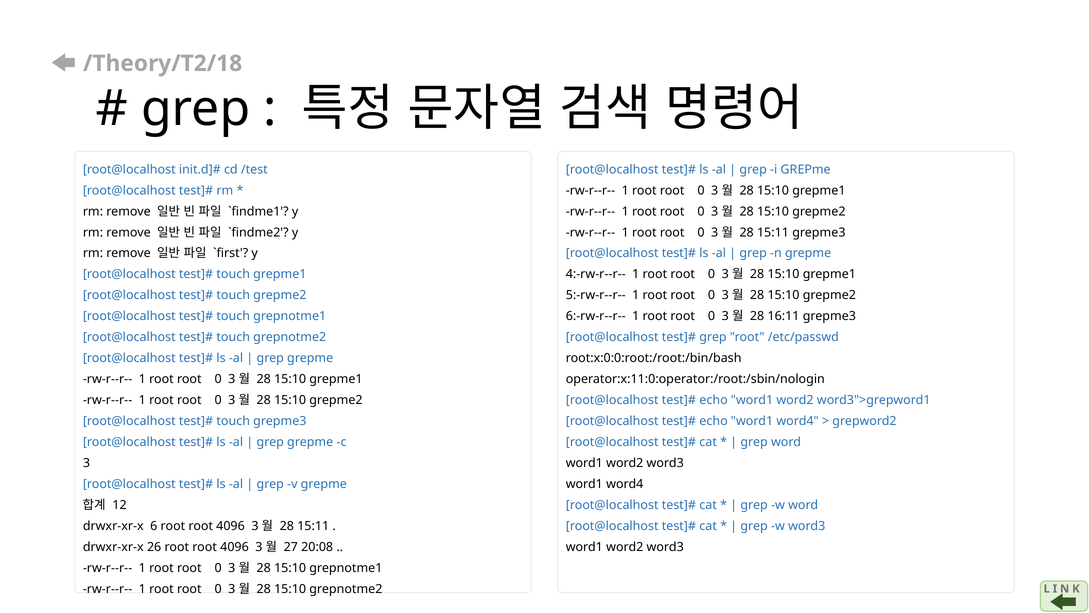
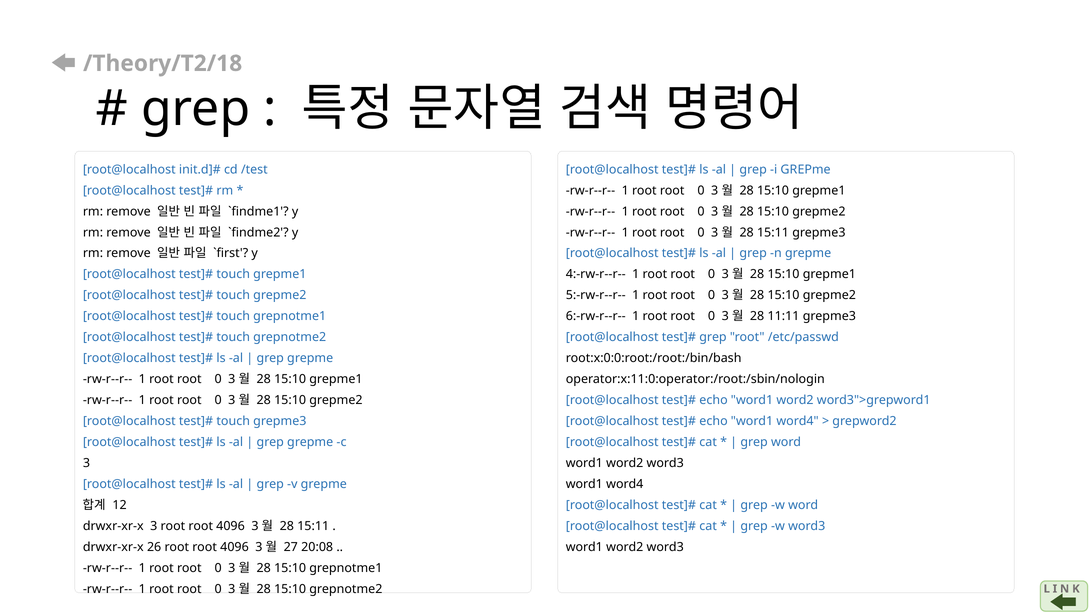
16:11: 16:11 -> 11:11 (783, 316)
drwxr-xr-x 6: 6 -> 3 (154, 526)
